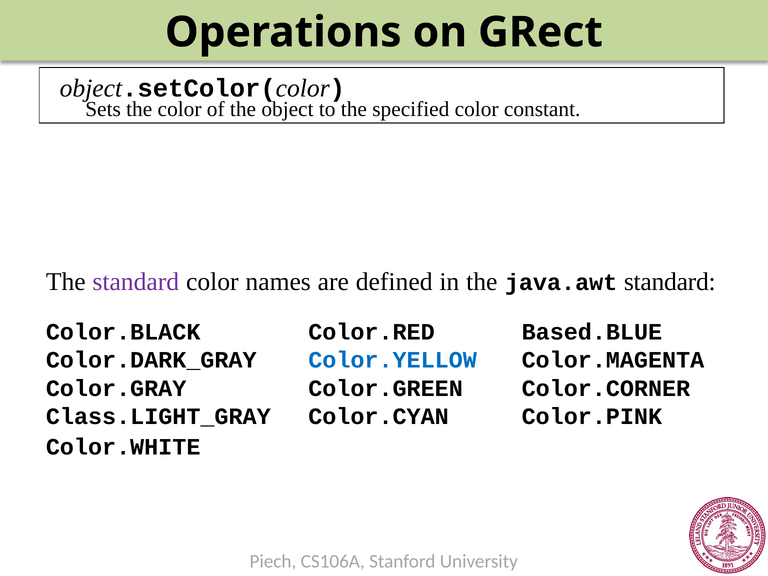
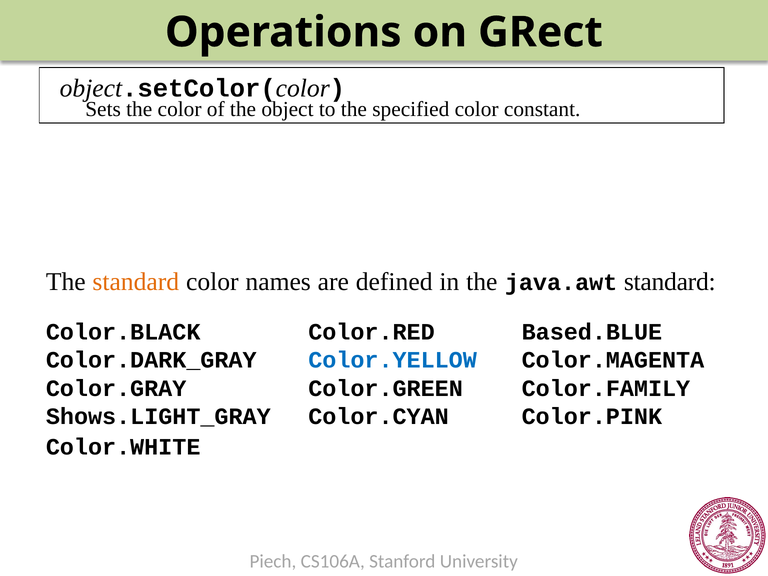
standard colour: purple -> orange (136, 282)
Color.CORNER: Color.CORNER -> Color.FAMILY (606, 388)
Class.LIGHT_GRAY: Class.LIGHT_GRAY -> Shows.LIGHT_GRAY (158, 417)
